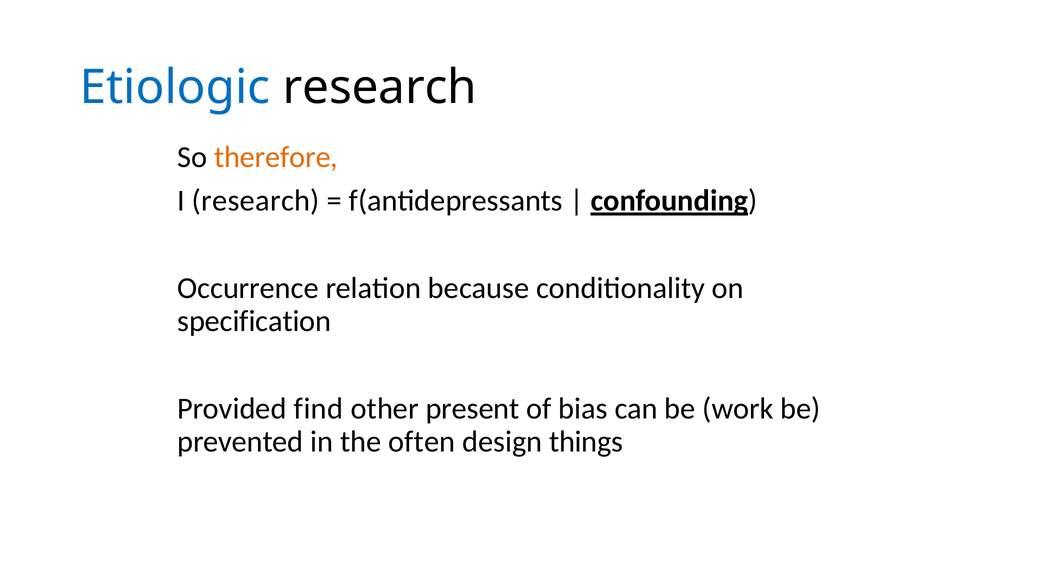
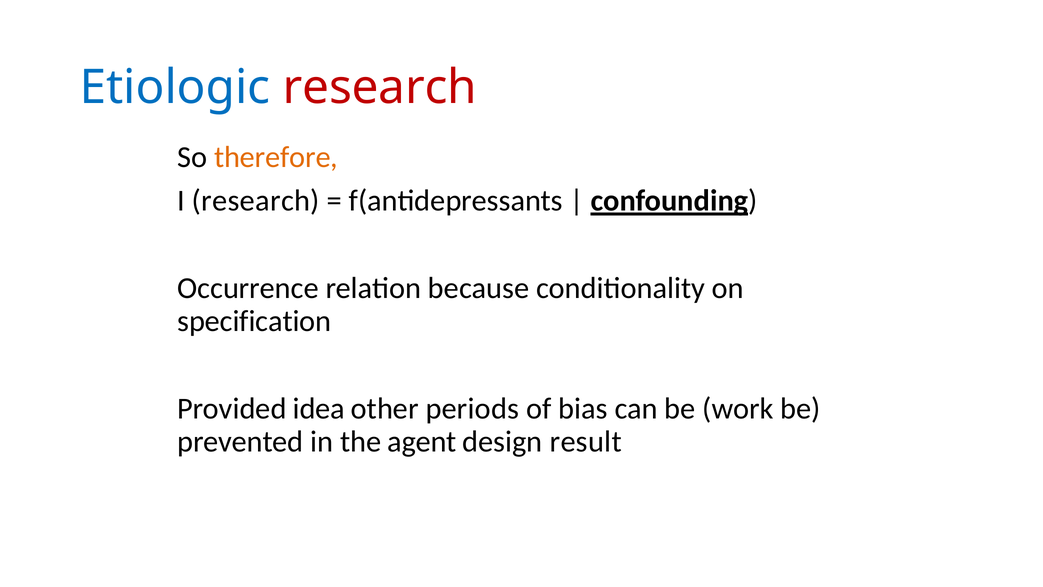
research colour: black -> red (380, 88)
find: find -> idea (319, 409)
present: present -> periods (472, 409)
often: often -> agent (422, 441)
things: things -> result (586, 441)
